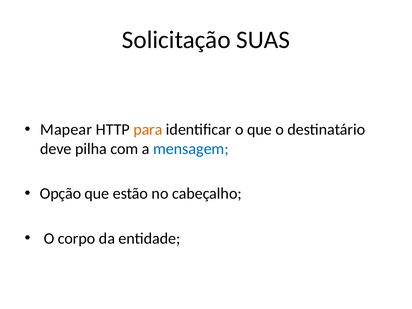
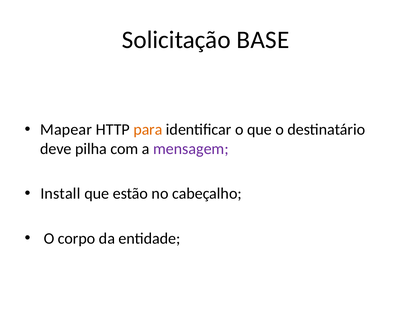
SUAS: SUAS -> BASE (263, 40)
mensagem colour: blue -> purple (191, 149)
Opção: Opção -> Install (60, 194)
